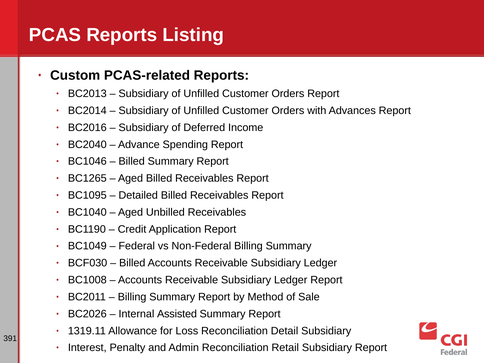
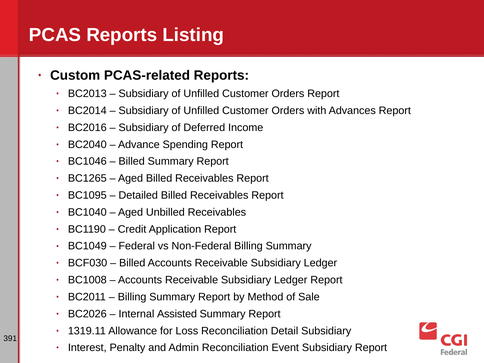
Retail: Retail -> Event (285, 348)
